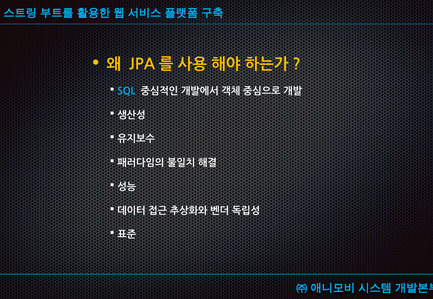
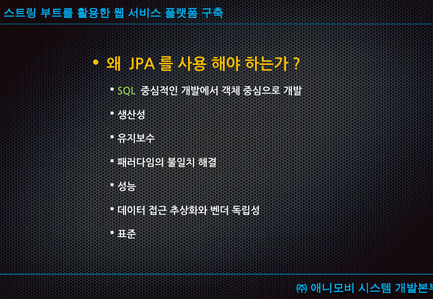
SQL colour: light blue -> light green (126, 91)
